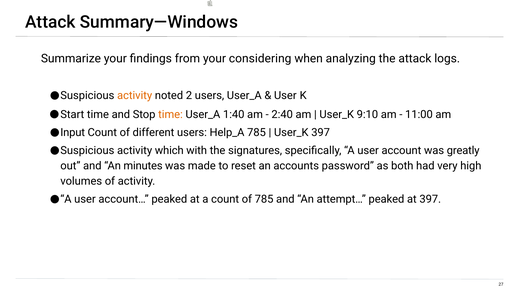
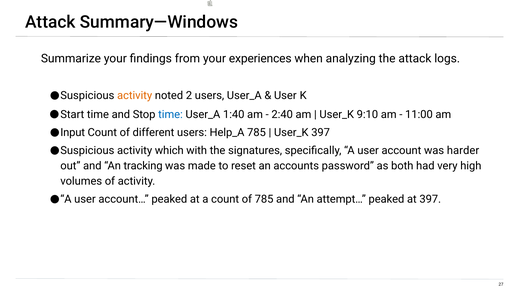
considering: considering -> experiences (260, 58)
time colour: orange -> blue (170, 114)
greatly: greatly -> harder (463, 151)
minutes: minutes -> tracking (143, 166)
